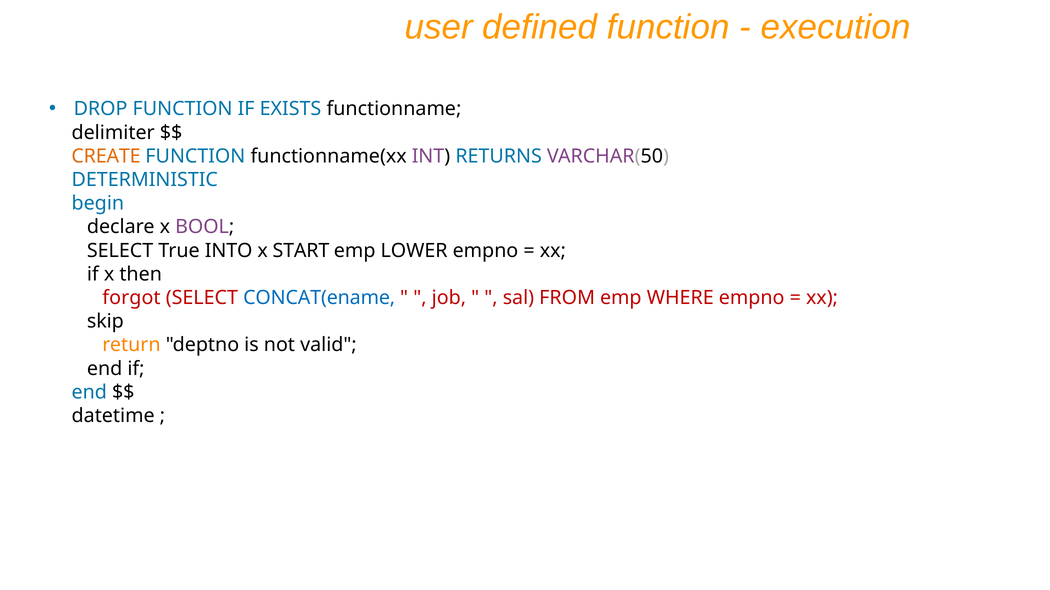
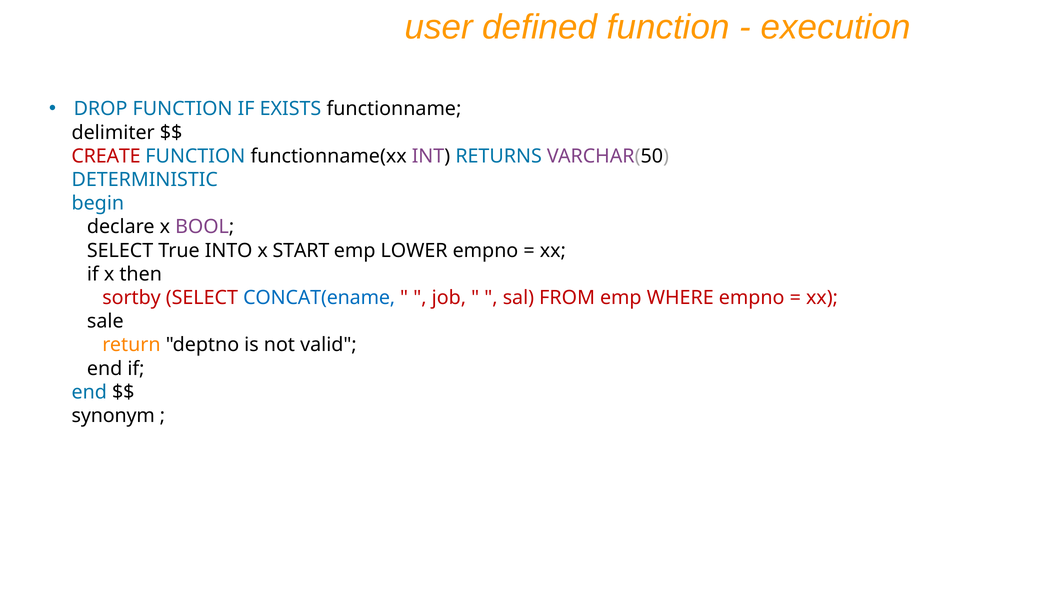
CREATE colour: orange -> red (106, 156)
forgot: forgot -> sortby (132, 298)
skip: skip -> sale (105, 322)
datetime: datetime -> synonym (113, 416)
